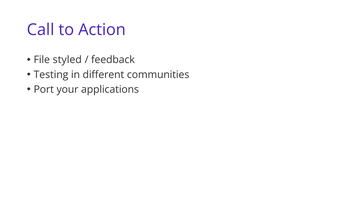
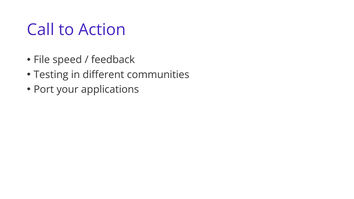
styled: styled -> speed (67, 60)
